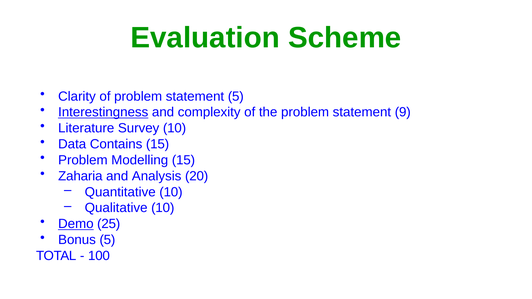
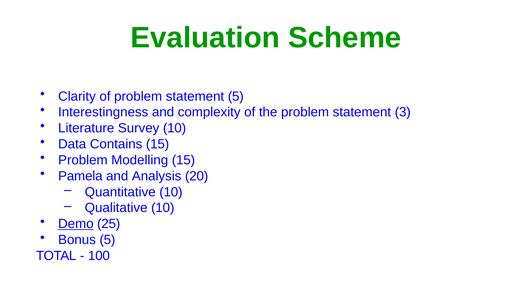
Interestingness underline: present -> none (103, 112)
9: 9 -> 3 (403, 112)
Zaharia: Zaharia -> Pamela (80, 176)
